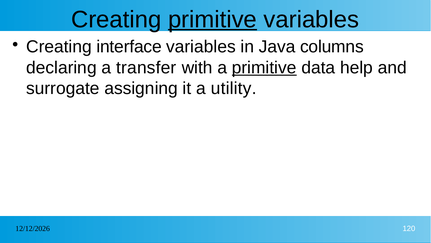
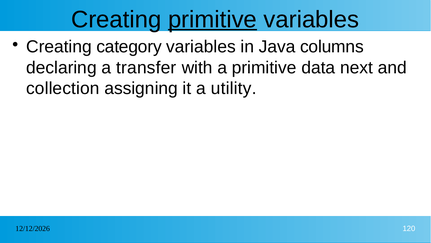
interface: interface -> category (129, 47)
primitive underline: present -> none (264, 67)
help: help -> next (356, 67)
surrogate: surrogate -> collection (63, 88)
